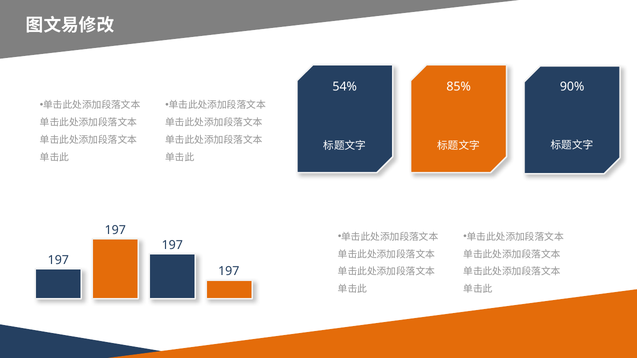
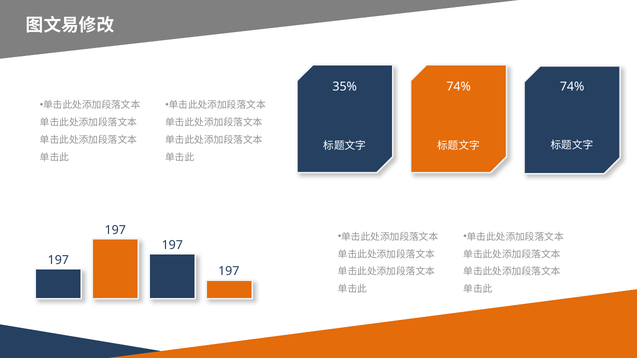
54%: 54% -> 35% (345, 87)
85%: 85% -> 74% (459, 87)
90%: 90% -> 74% (572, 87)
